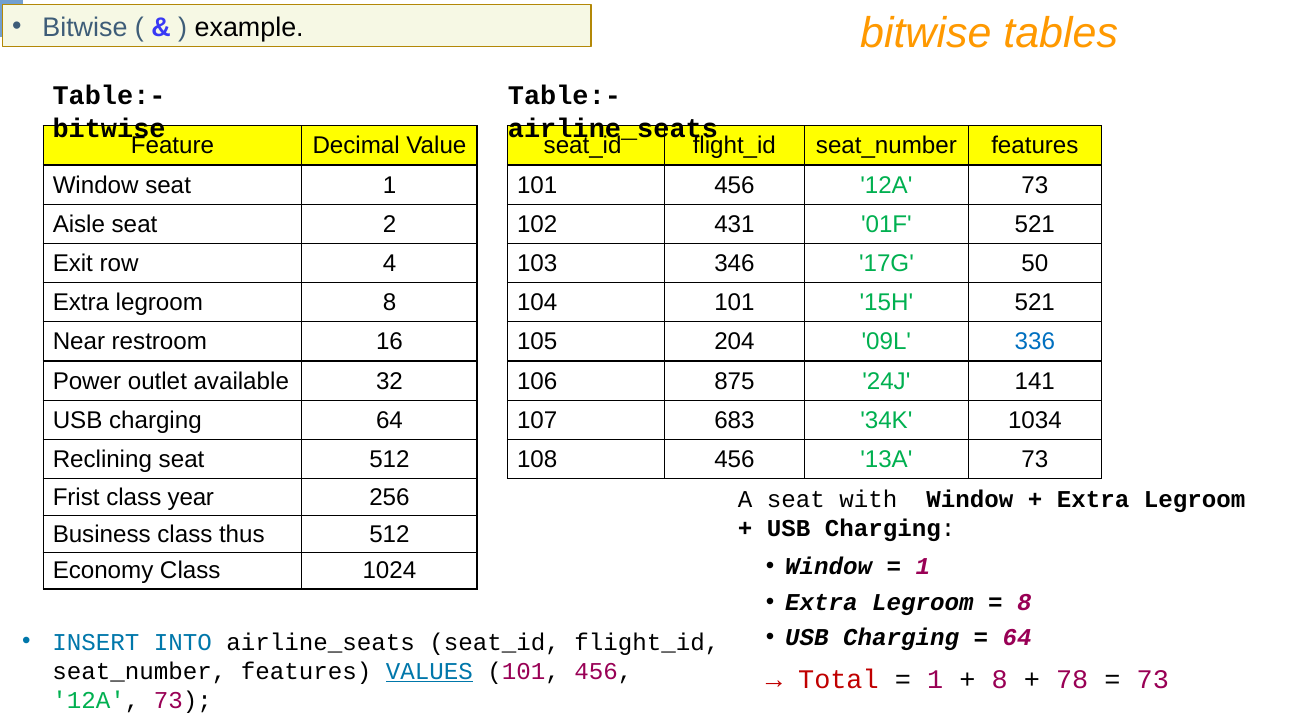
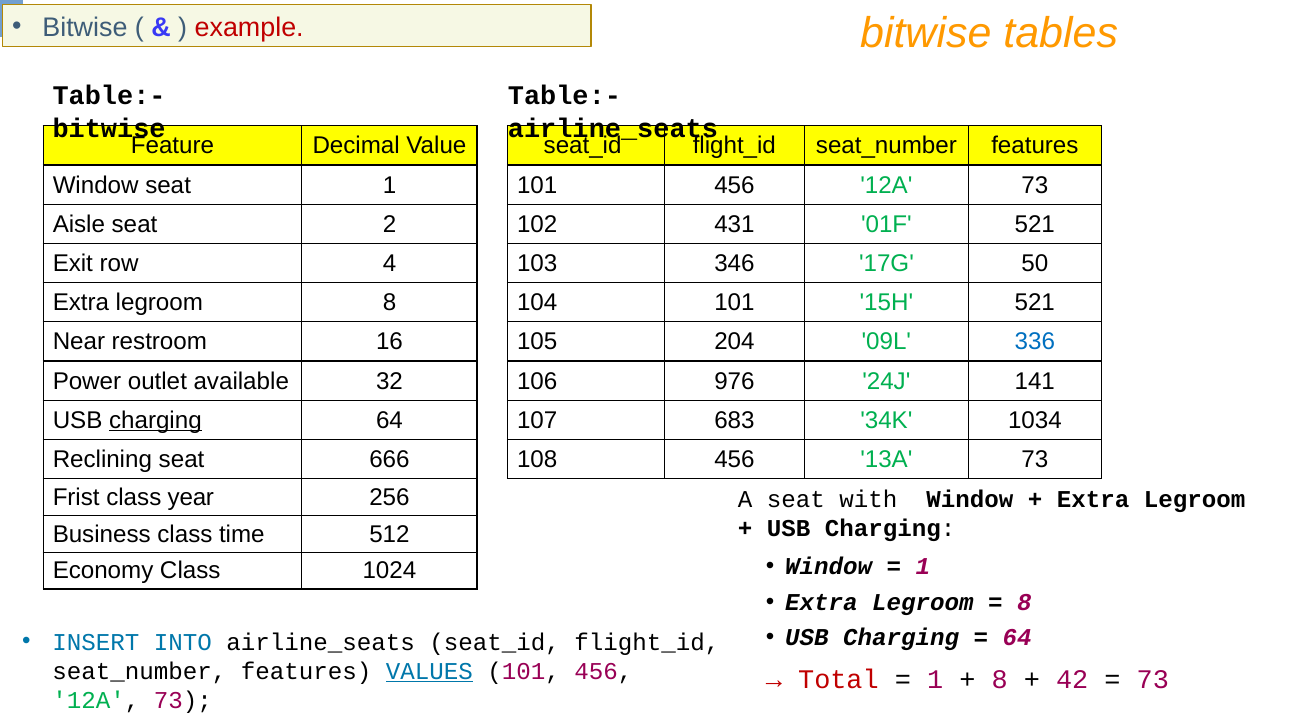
example colour: black -> red (249, 27)
875: 875 -> 976 (734, 381)
charging underline: none -> present (155, 420)
seat 512: 512 -> 666 (389, 459)
thus: thus -> time (242, 534)
78: 78 -> 42 (1072, 680)
